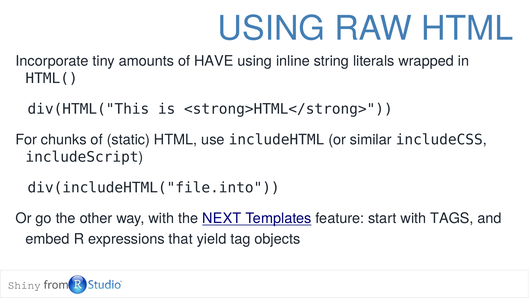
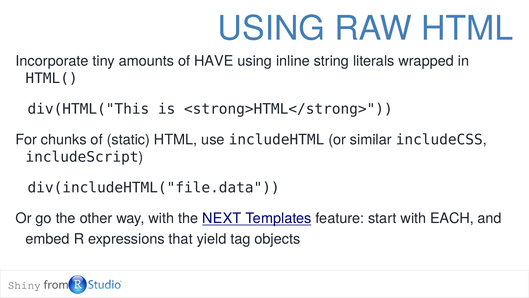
div(includeHTML("file.into: div(includeHTML("file.into -> div(includeHTML("file.data (154, 187)
TAGS: TAGS -> EACH (452, 218)
